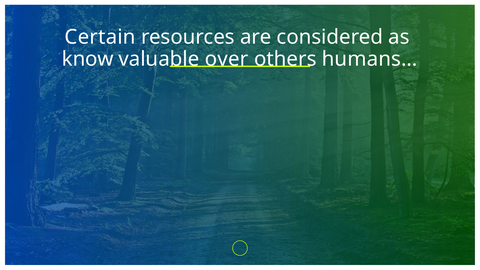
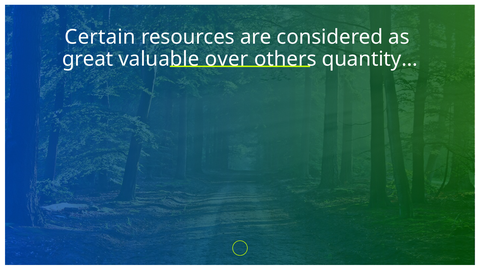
know: know -> great (88, 59)
humans…: humans… -> quantity… (370, 59)
